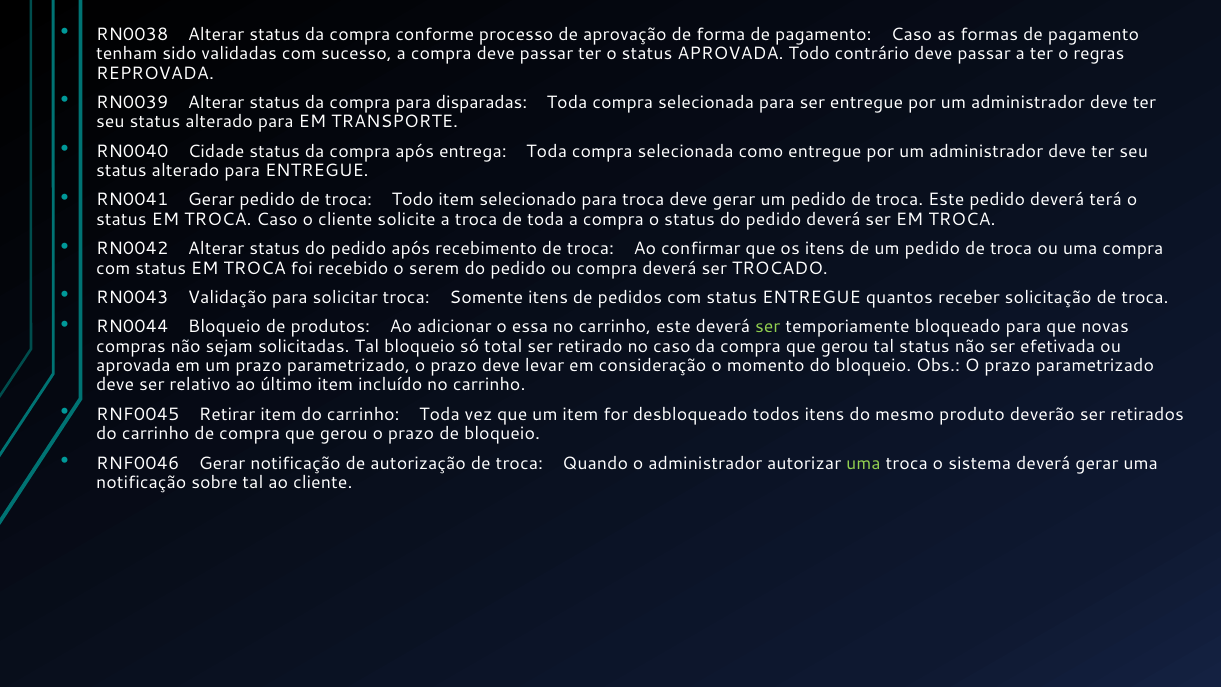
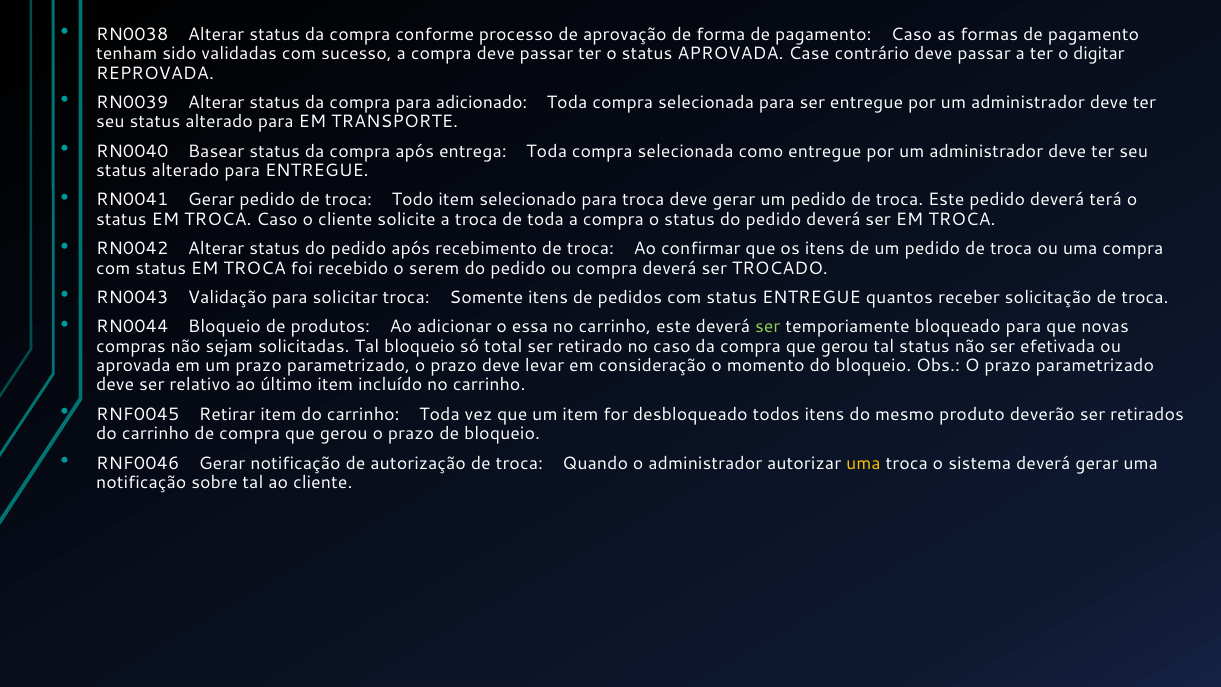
APROVADA Todo: Todo -> Case (809, 54)
regras: regras -> digitar (1099, 54)
disparadas: disparadas -> adicionado (482, 103)
Cidade: Cidade -> Basear (216, 151)
uma colour: light green -> yellow (863, 463)
